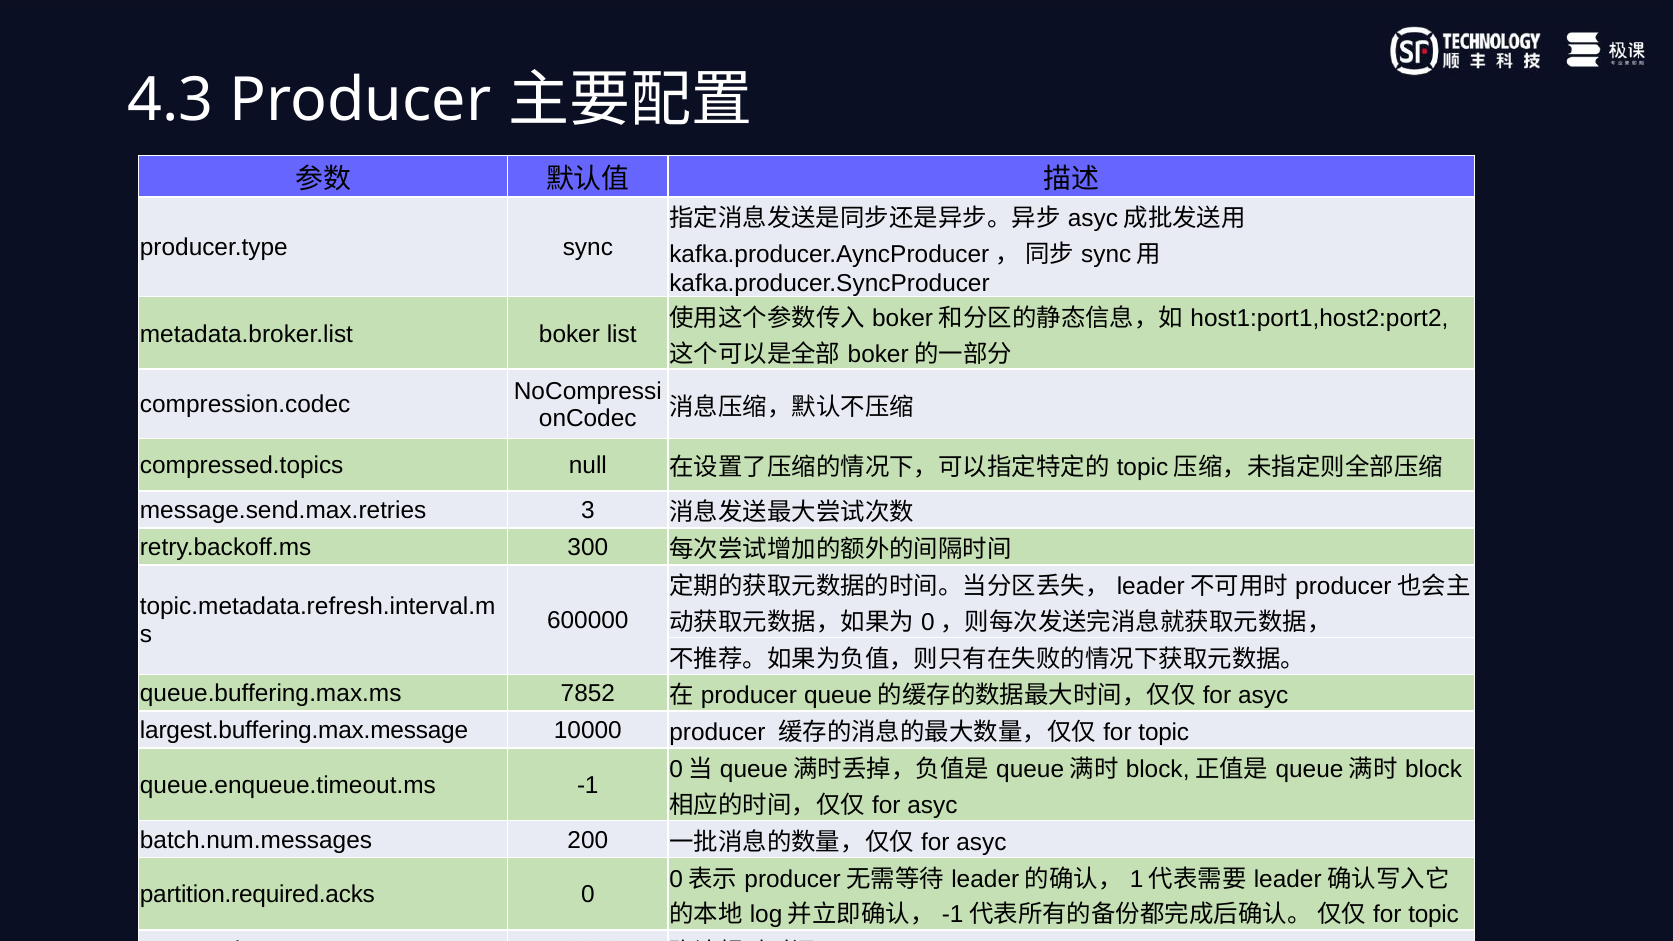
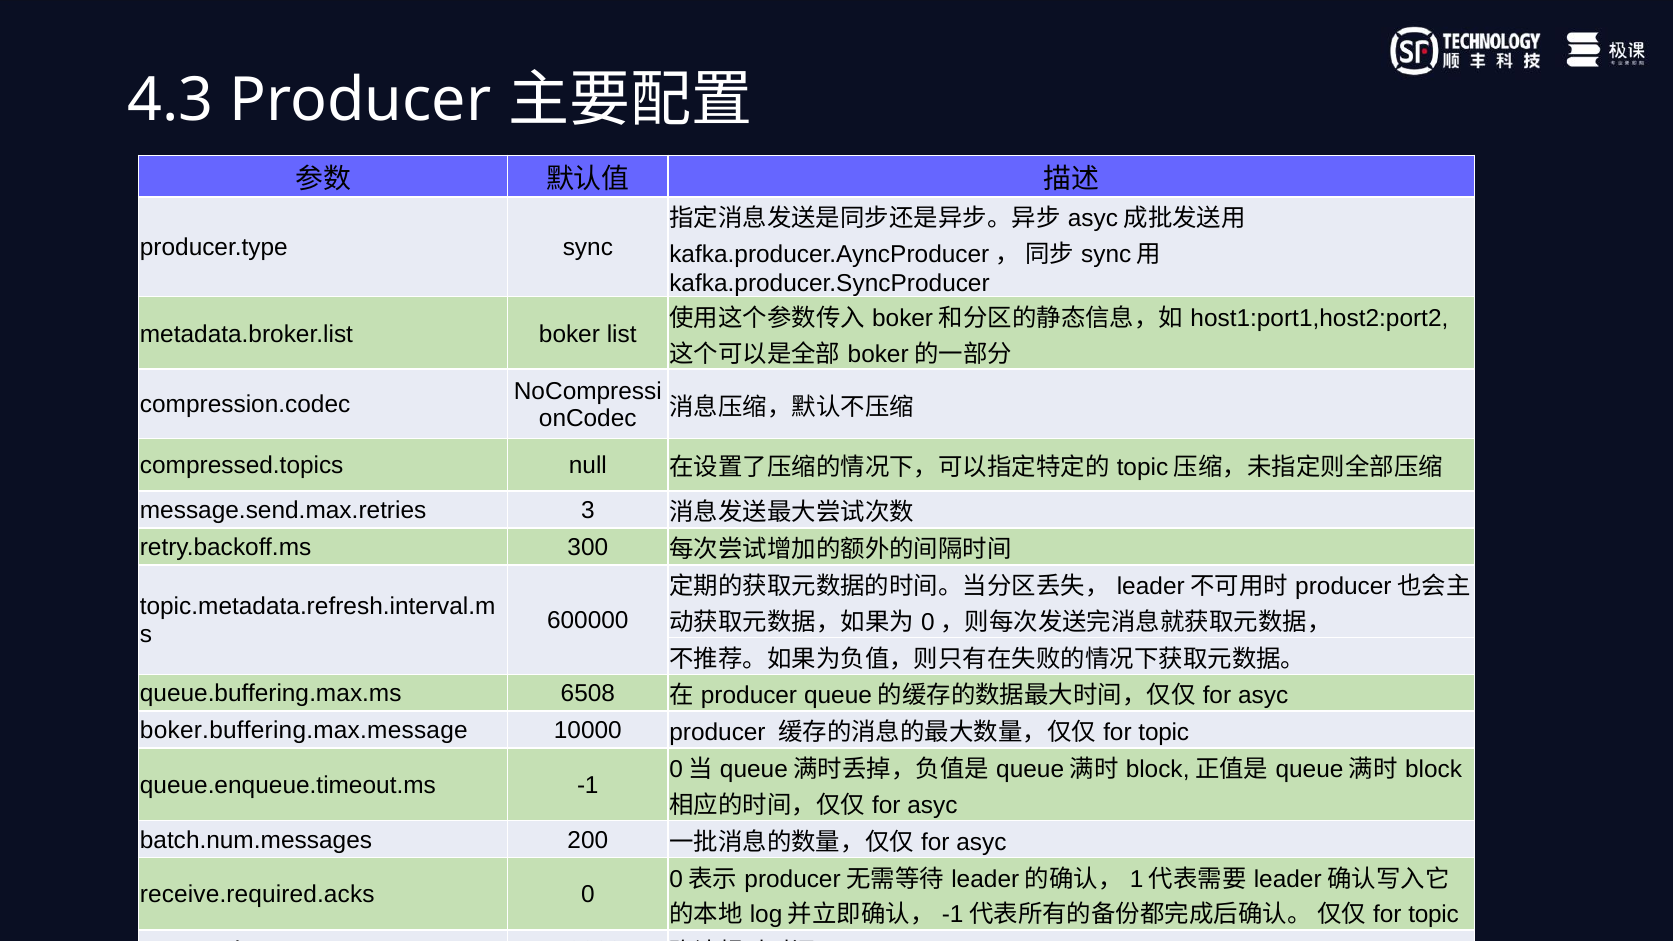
7852: 7852 -> 6508 (588, 694)
largest.buffering.max.message: largest.buffering.max.message -> boker.buffering.max.message (304, 731)
partition.required.acks: partition.required.acks -> receive.required.acks (257, 895)
